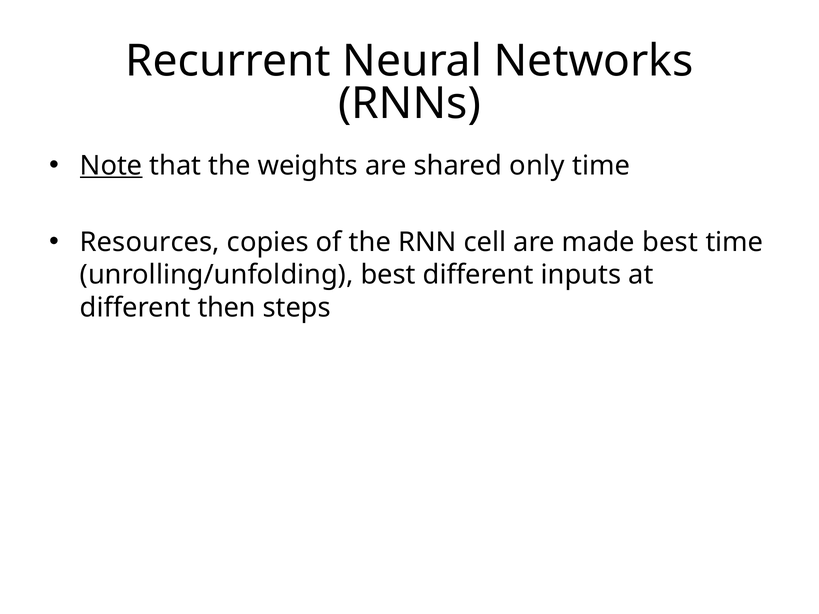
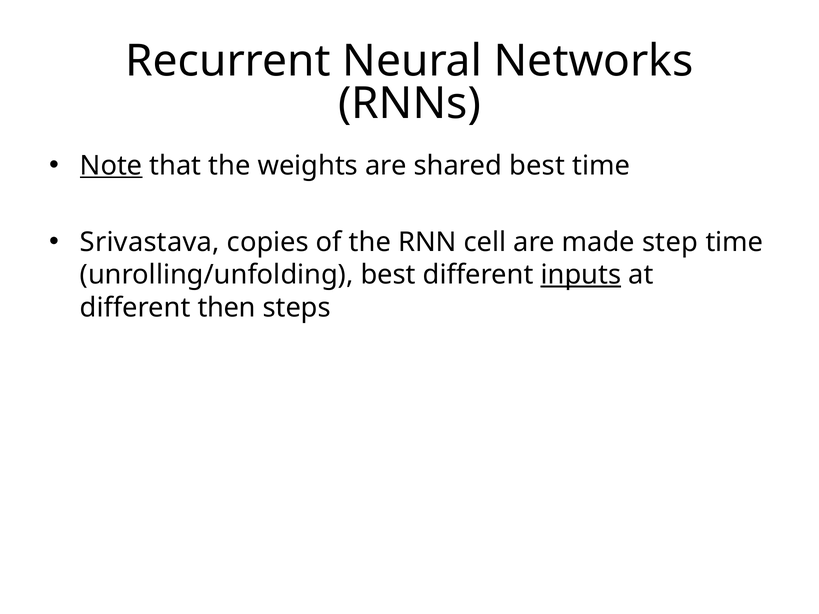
shared only: only -> best (537, 166)
Resources: Resources -> Srivastava (150, 242)
made best: best -> step (670, 242)
inputs underline: none -> present (581, 275)
